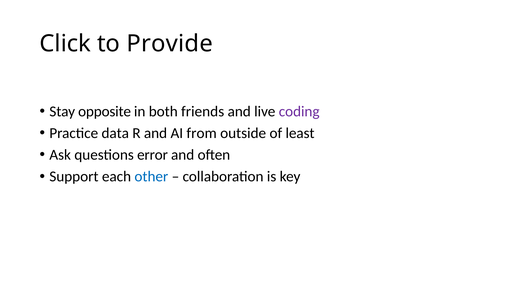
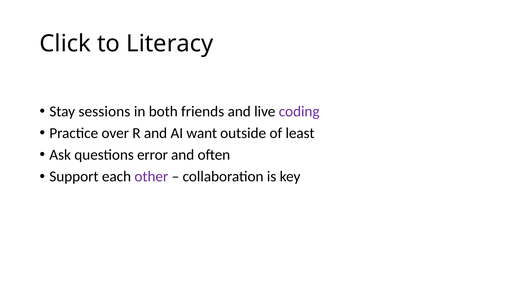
Provide: Provide -> Literacy (170, 44)
opposite: opposite -> sessions (104, 112)
data: data -> over (115, 133)
from: from -> want (202, 133)
other colour: blue -> purple (151, 177)
